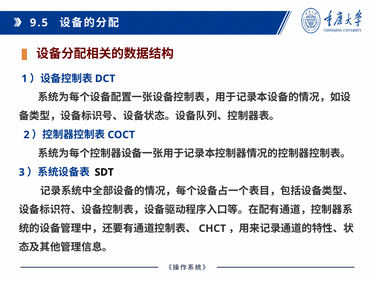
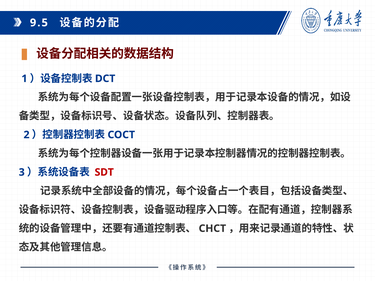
SDT colour: black -> red (104, 172)
